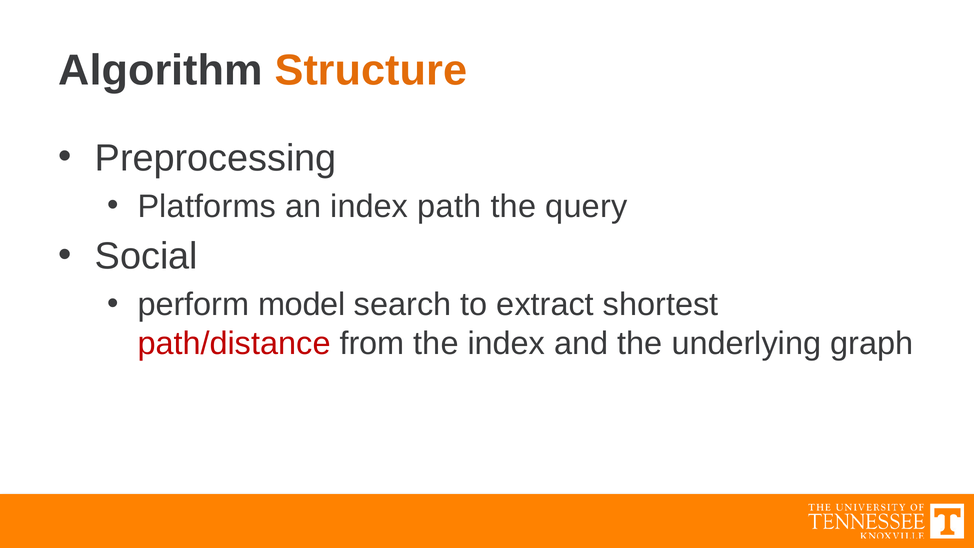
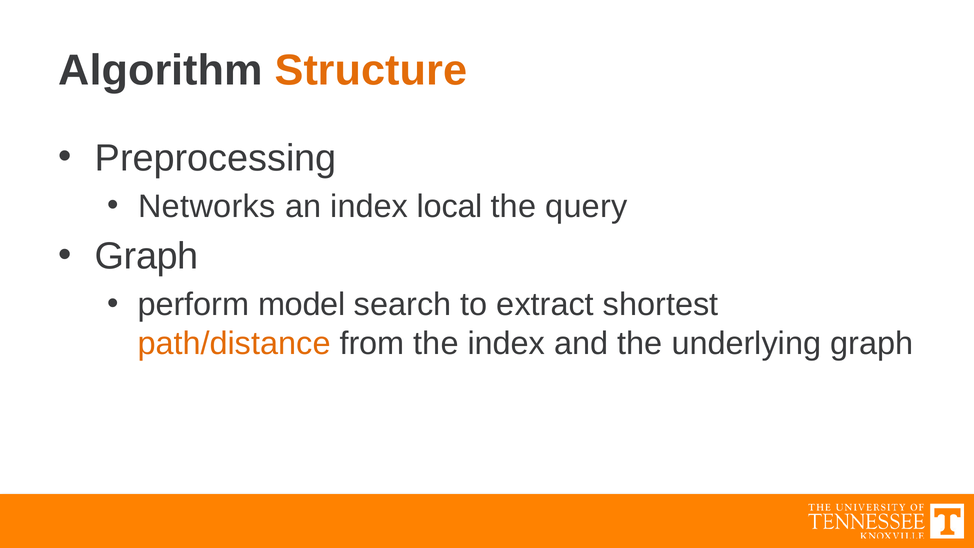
Platforms: Platforms -> Networks (207, 206)
path: path -> local (450, 206)
Social: Social -> Graph (147, 256)
path/distance colour: red -> orange (234, 344)
